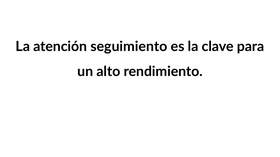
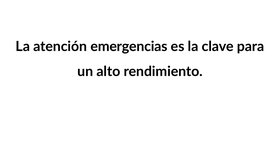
seguimiento: seguimiento -> emergencias (129, 47)
